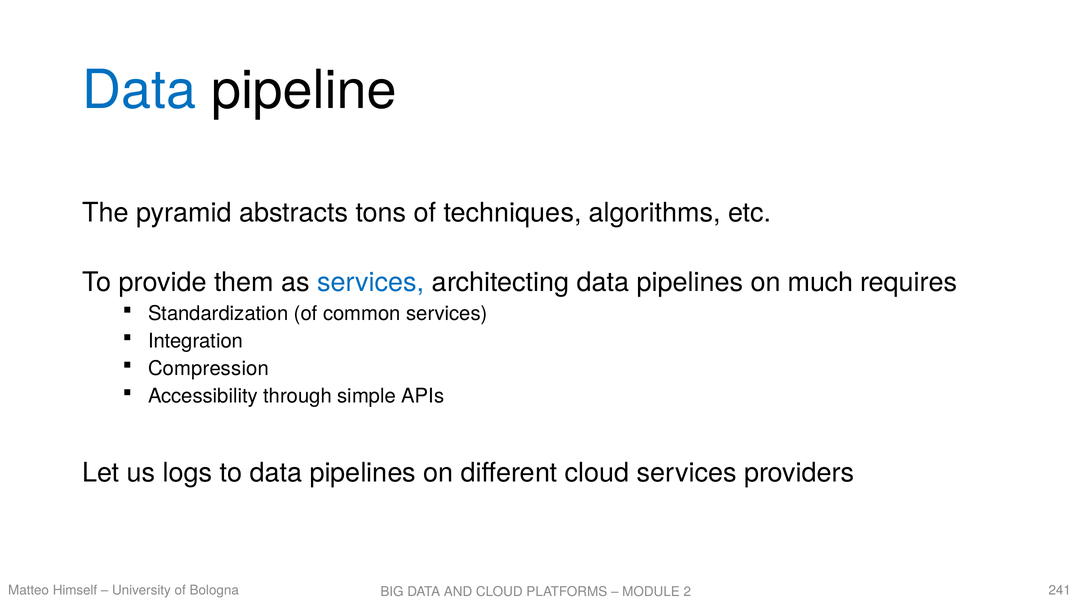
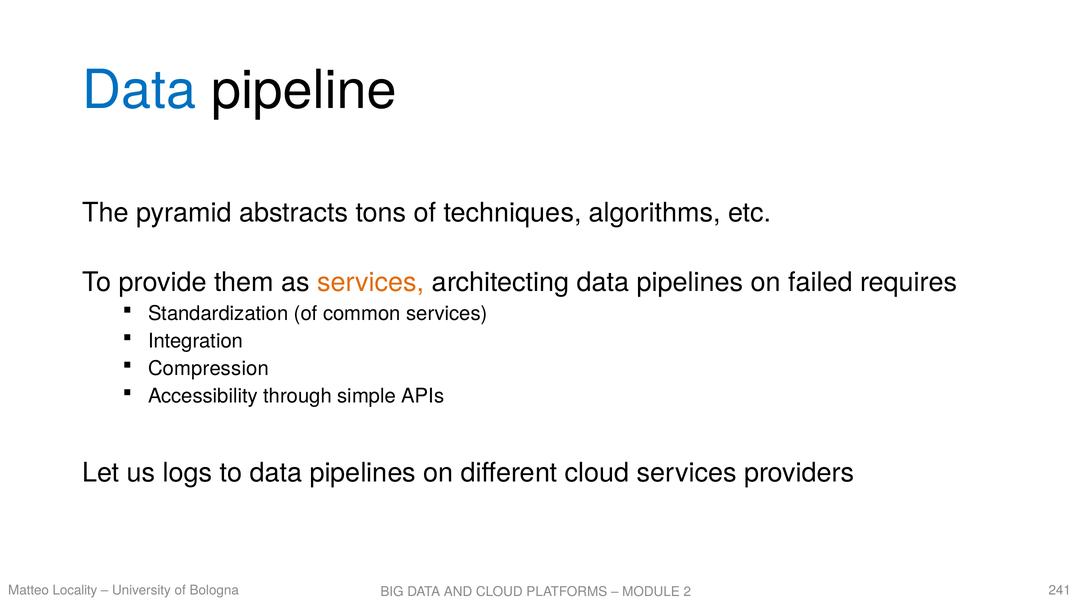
services colour: blue -> orange (371, 282)
much: much -> failed (820, 282)
Himself: Himself -> Locality (75, 590)
